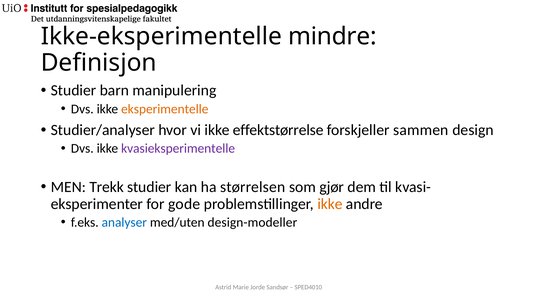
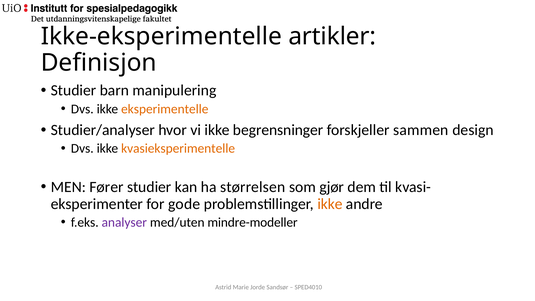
mindre: mindre -> artikler (332, 36)
effektstørrelse: effektstørrelse -> begrensninger (278, 130)
kvasieksperimentelle colour: purple -> orange (178, 149)
Trekk: Trekk -> Fører (107, 187)
analyser colour: blue -> purple (124, 222)
design-modeller: design-modeller -> mindre-modeller (253, 222)
